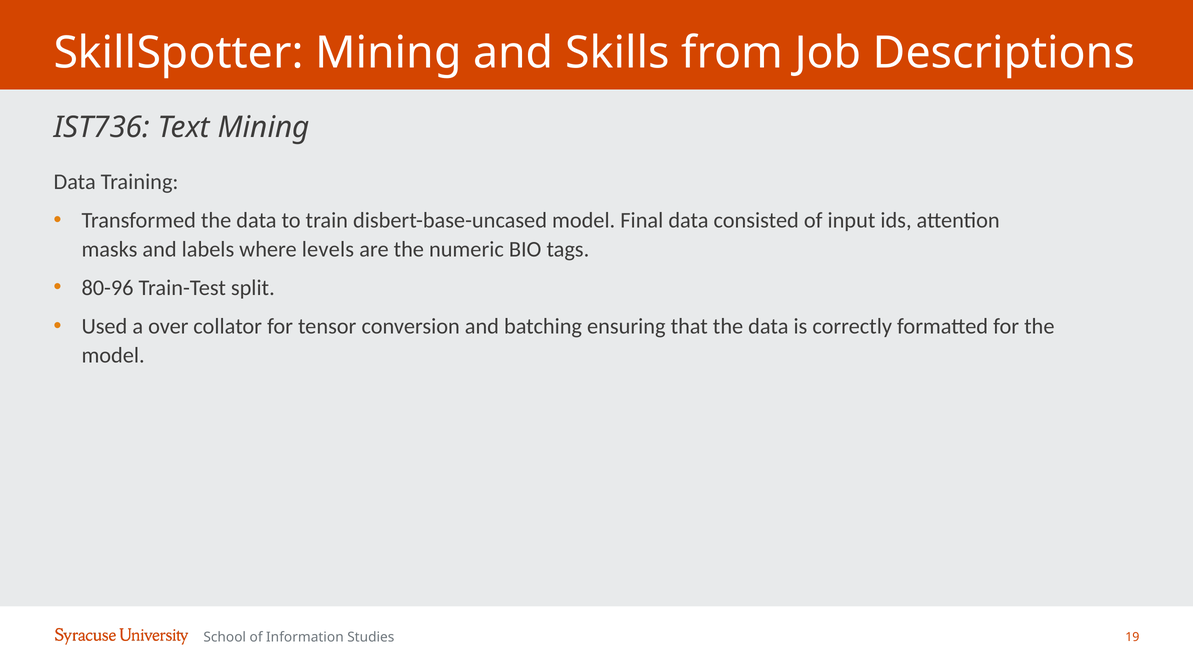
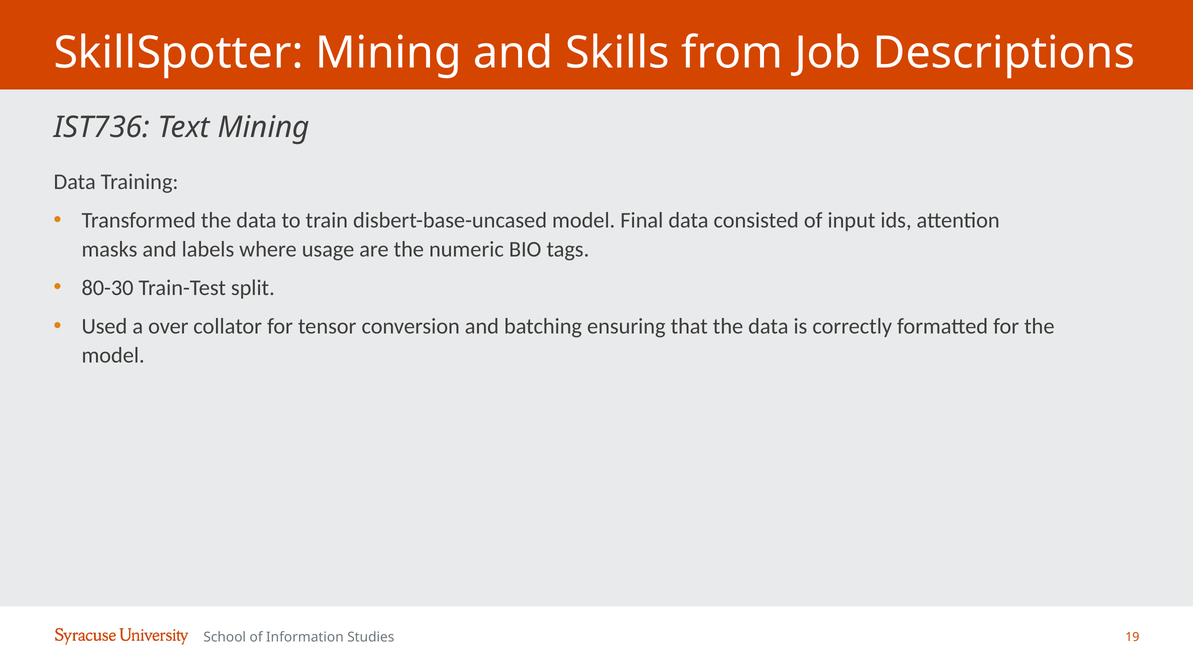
levels: levels -> usage (328, 249)
80-96: 80-96 -> 80-30 (108, 288)
